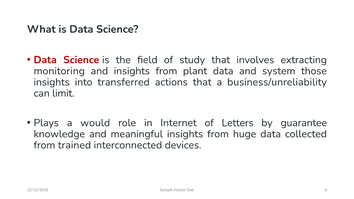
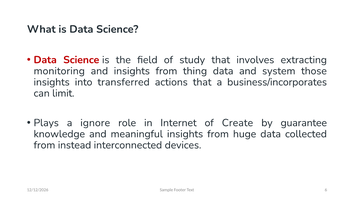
plant: plant -> thing (195, 71)
business/unreliability: business/unreliability -> business/incorporates (277, 82)
would: would -> ignore (95, 123)
Letters: Letters -> Create (237, 123)
trained: trained -> instead (75, 145)
